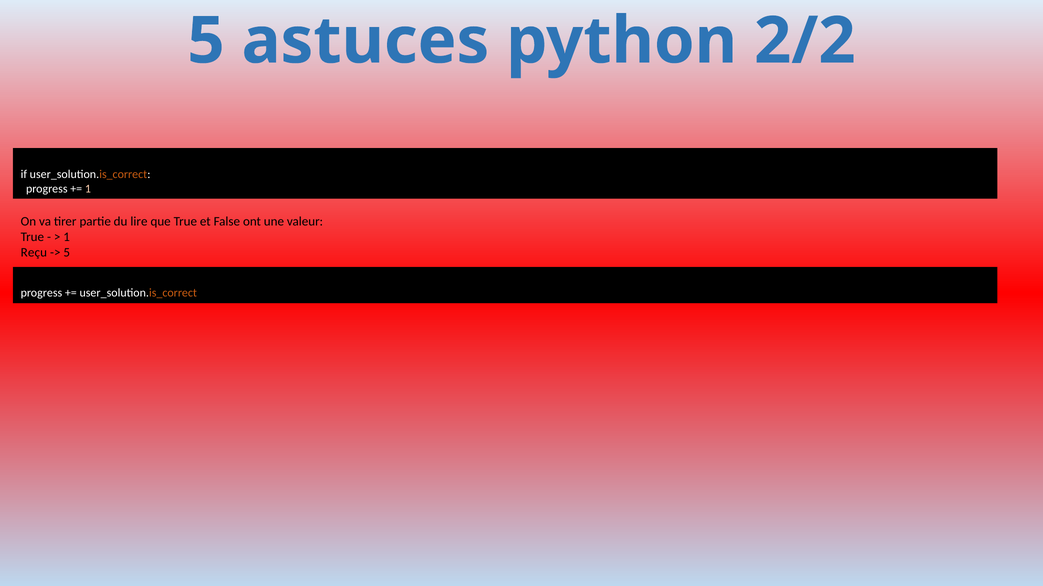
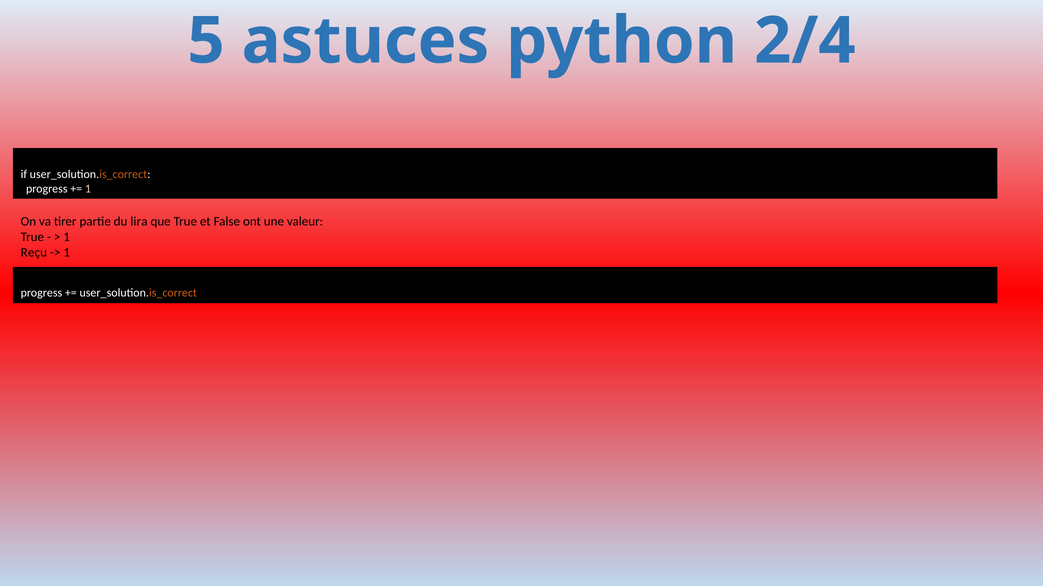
2/2: 2/2 -> 2/4 (805, 41)
lire: lire -> lira (139, 222)
5: 5 -> 1 (67, 253)
